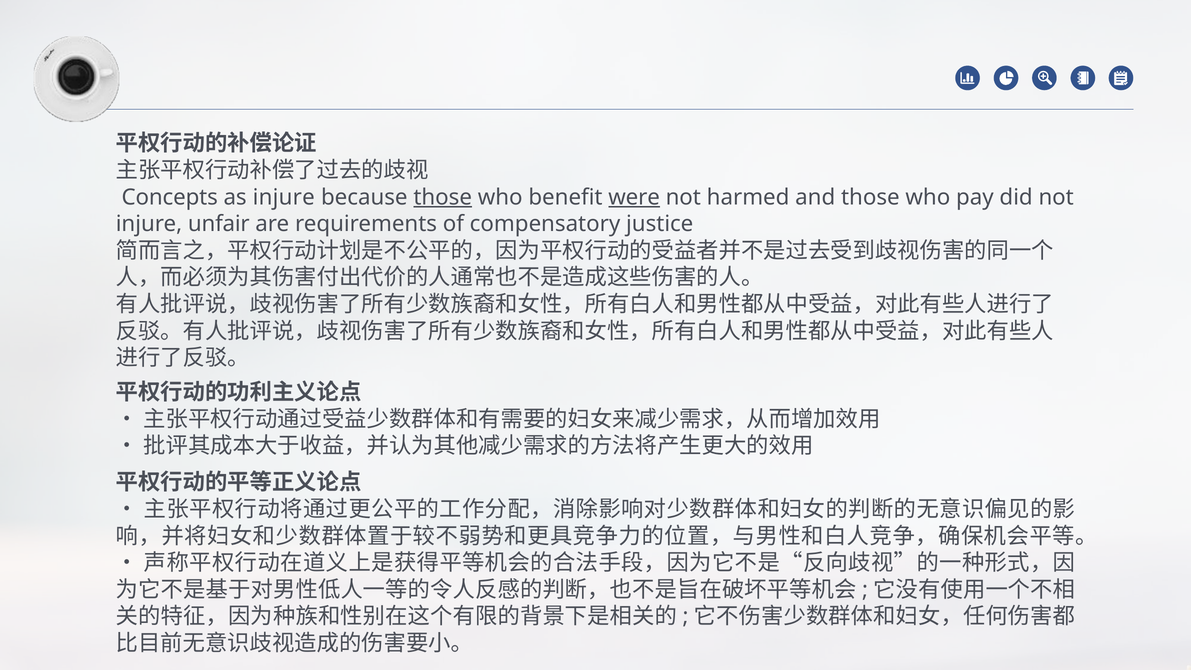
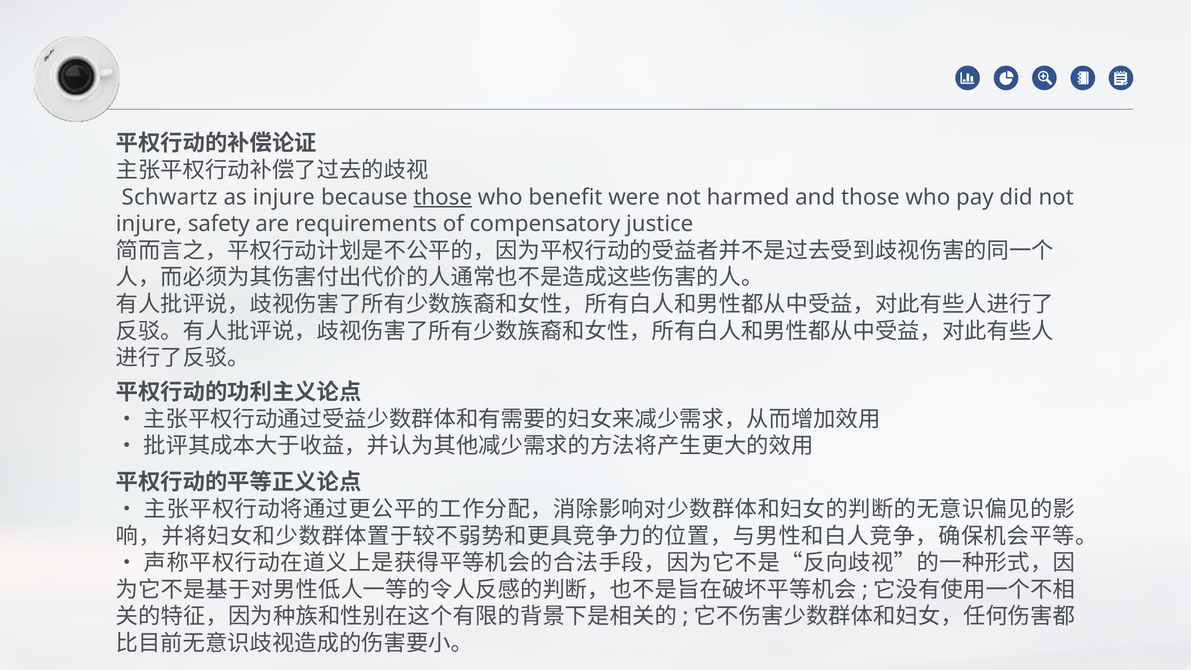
Concepts: Concepts -> Schwartz (170, 197)
were underline: present -> none (634, 197)
unfair: unfair -> safety (219, 224)
